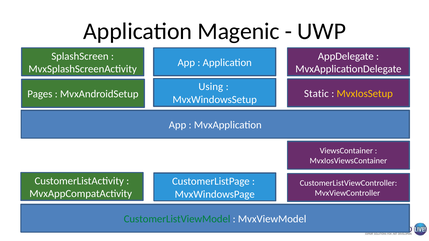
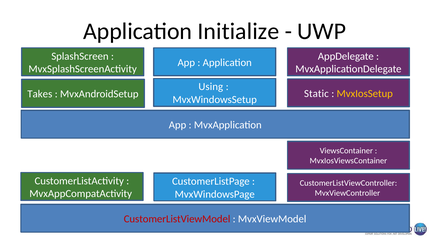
Magenic: Magenic -> Initialize (238, 31)
Pages: Pages -> Takes (40, 94)
CustomerListViewModel colour: green -> red (177, 219)
